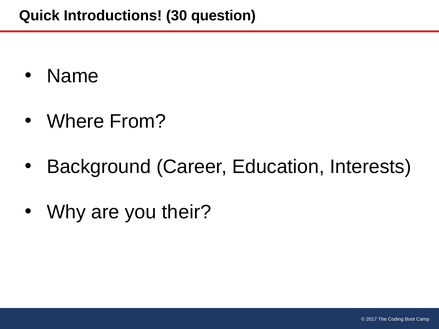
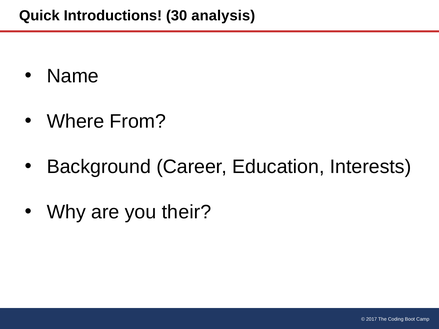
question: question -> analysis (223, 16)
